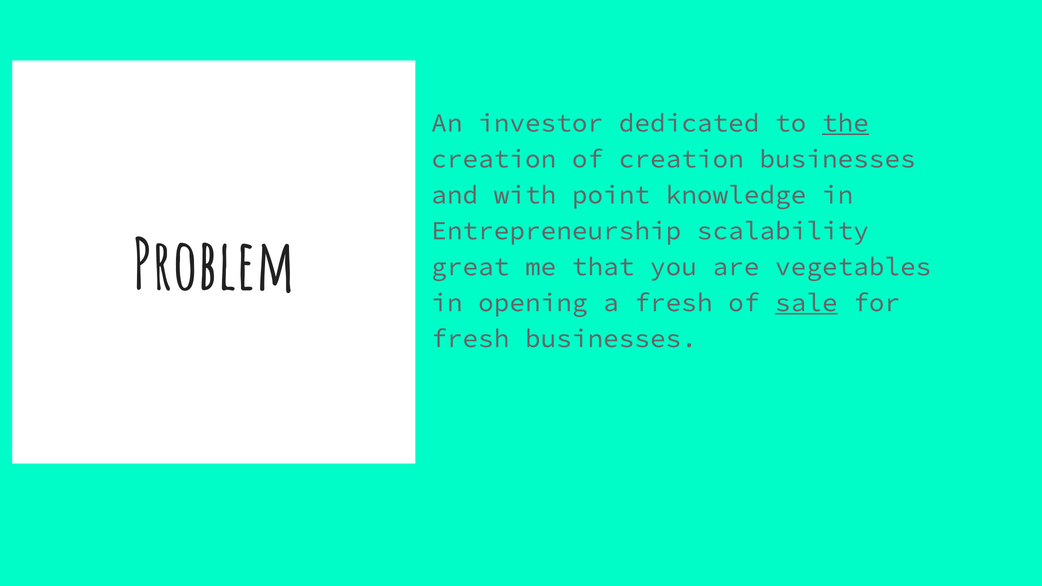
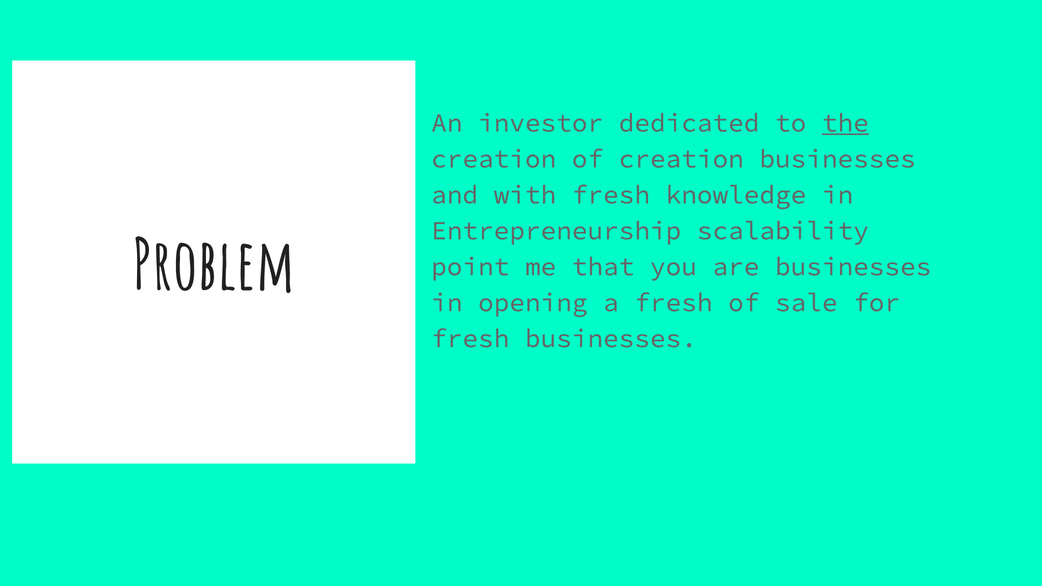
with point: point -> fresh (611, 195)
great: great -> point (470, 267)
are vegetables: vegetables -> businesses (853, 267)
sale underline: present -> none (806, 303)
